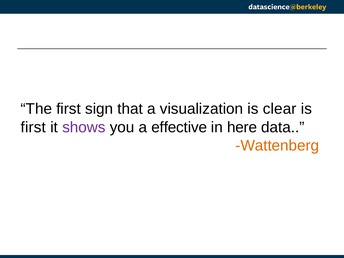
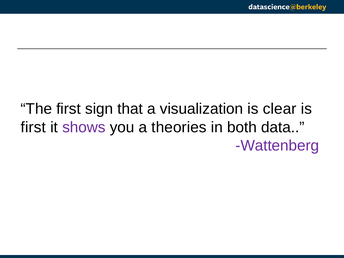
effective: effective -> theories (179, 127)
here: here -> both (242, 127)
Wattenberg colour: orange -> purple (277, 146)
